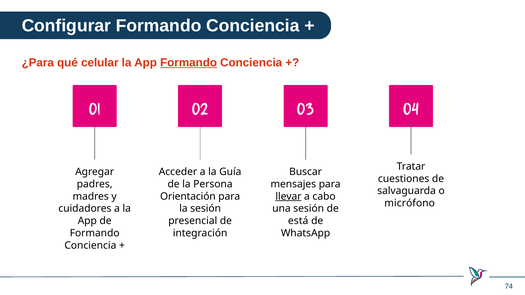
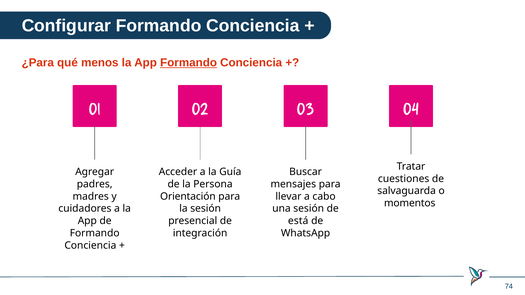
celular: celular -> menos (100, 63)
llevar underline: present -> none (288, 197)
micrófono: micrófono -> momentos (410, 203)
